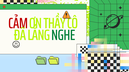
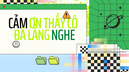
CẢM colour: red -> black (18, 23)
